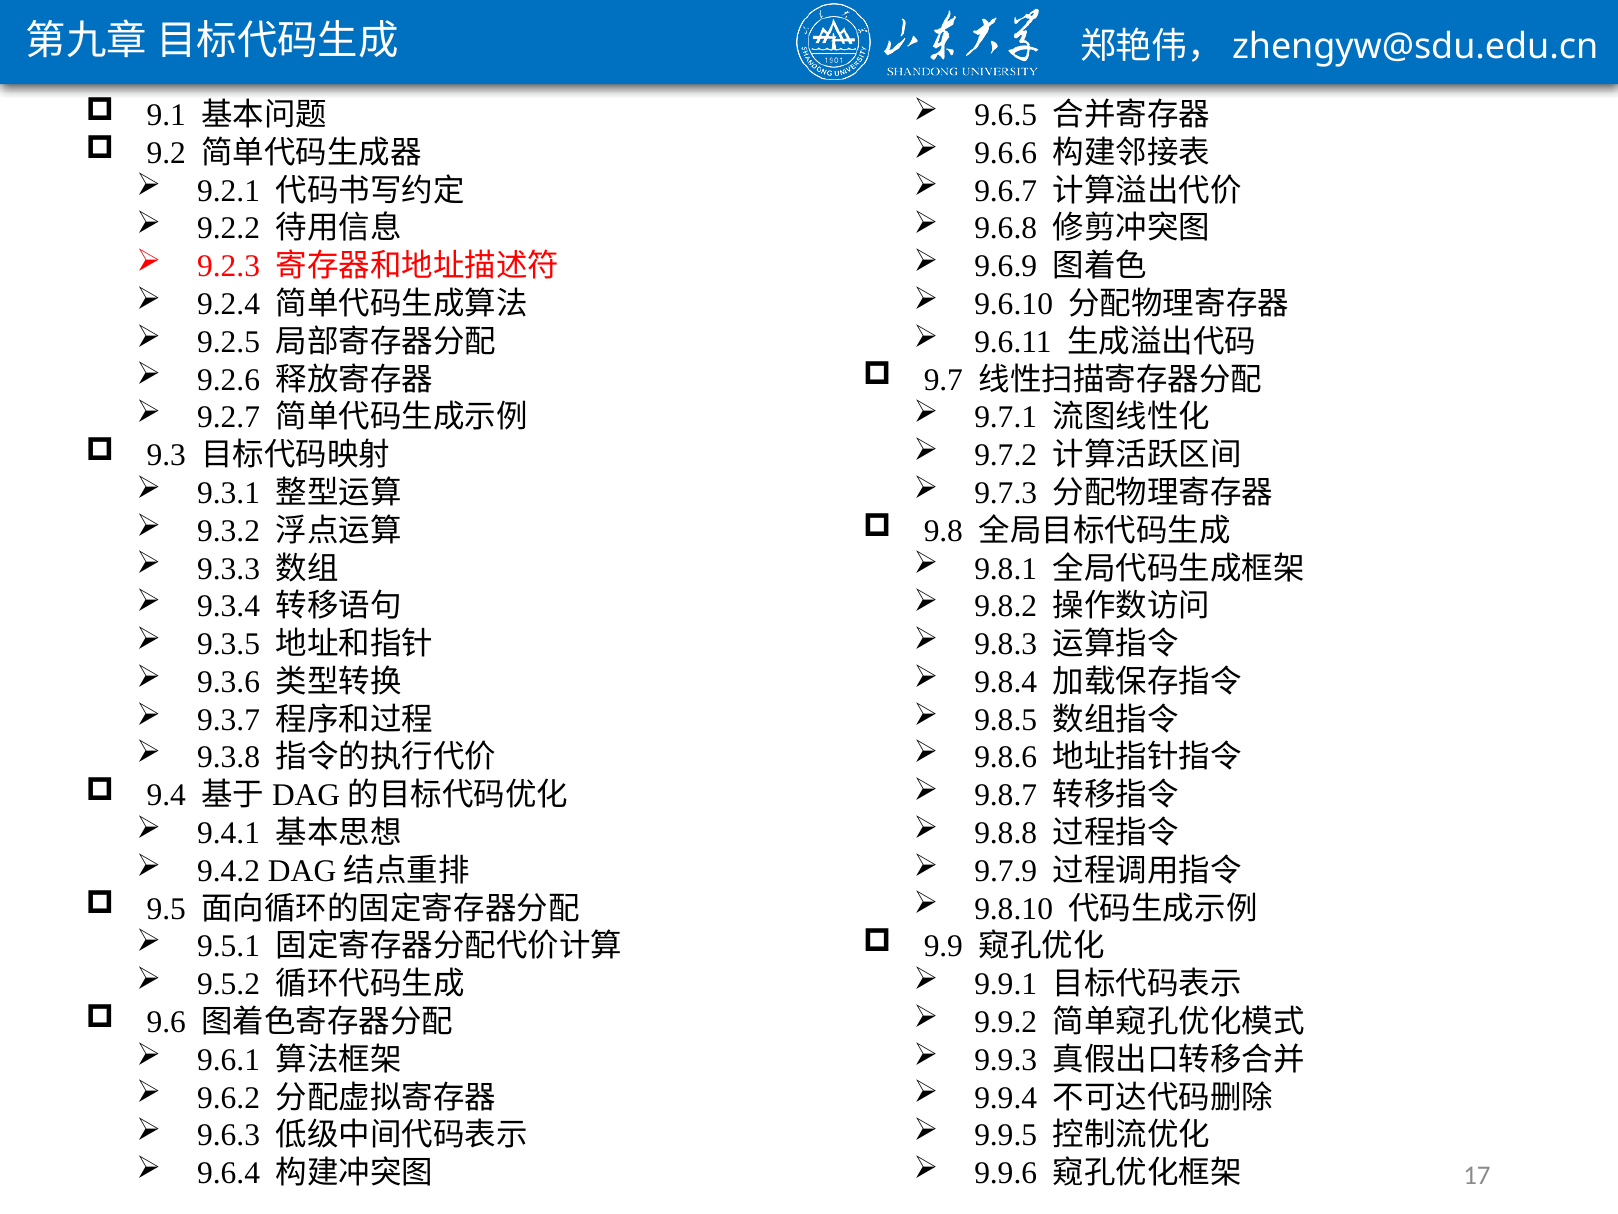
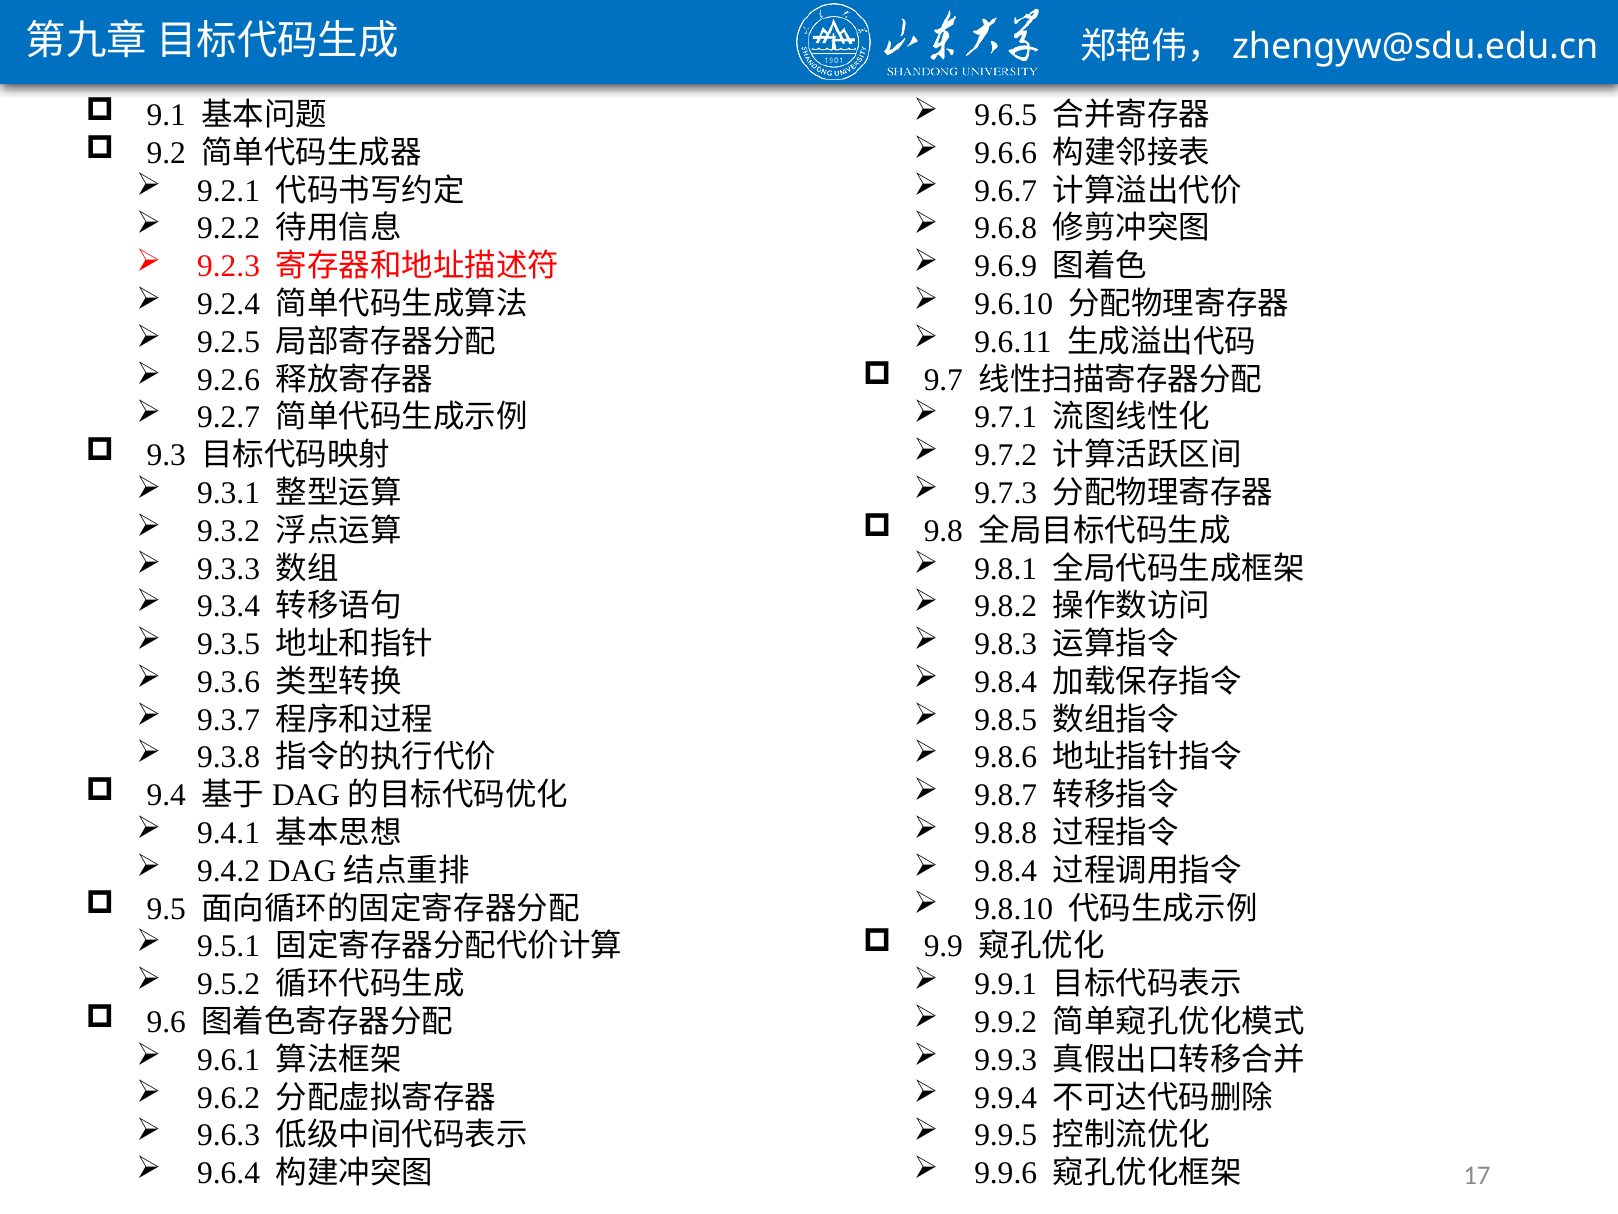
9.7.9: 9.7.9 -> 9.8.4 (1006, 871)
